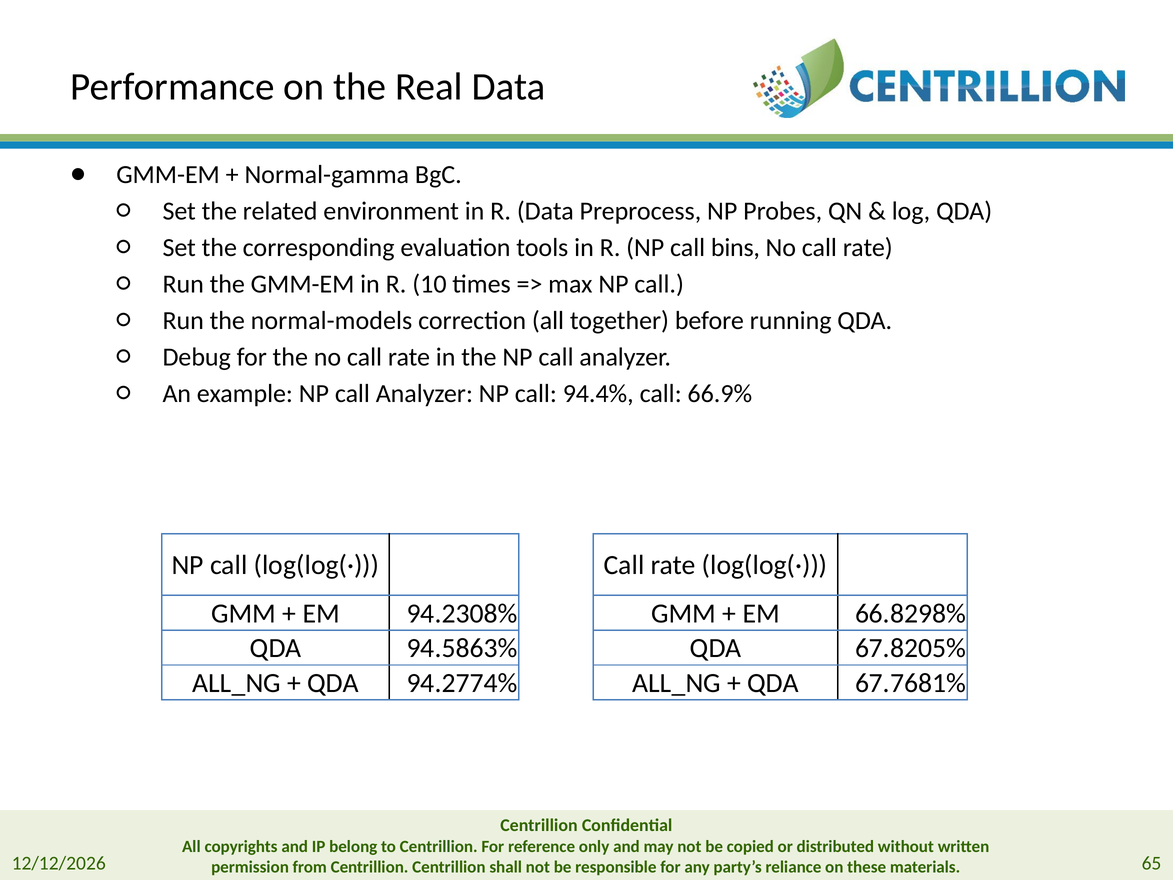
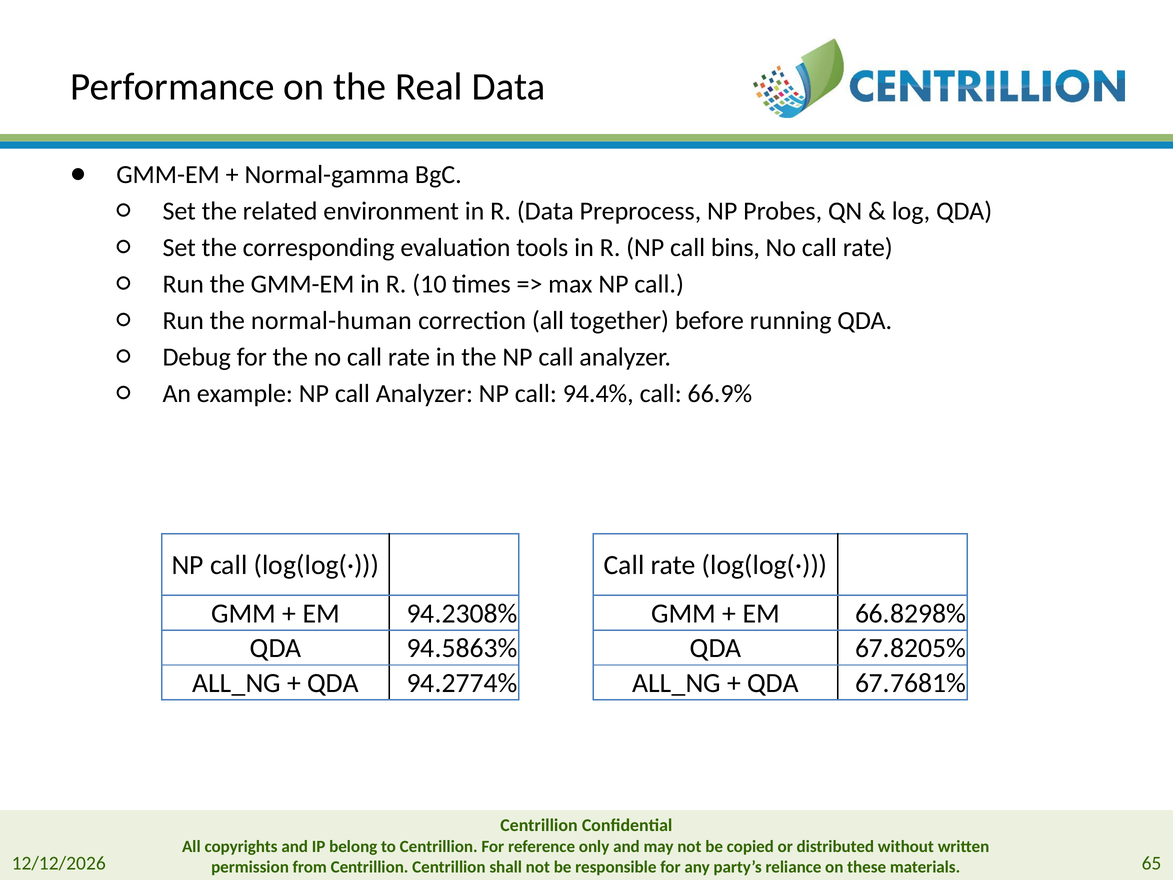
normal-models: normal-models -> normal-human (331, 321)
